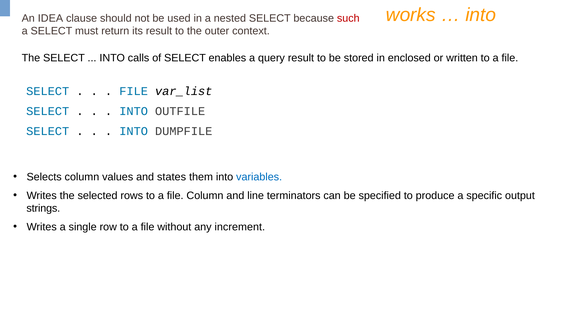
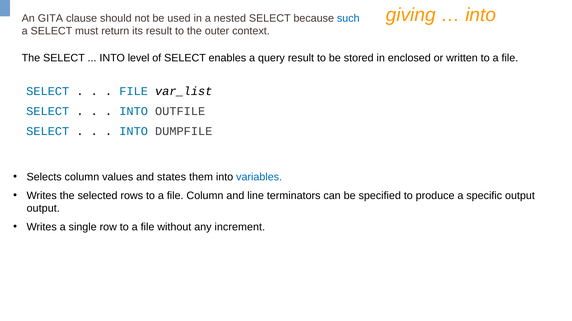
works: works -> giving (411, 15)
IDEA: IDEA -> GITA (50, 18)
such colour: red -> blue (348, 18)
calls: calls -> level (139, 58)
strings: strings -> output (43, 209)
